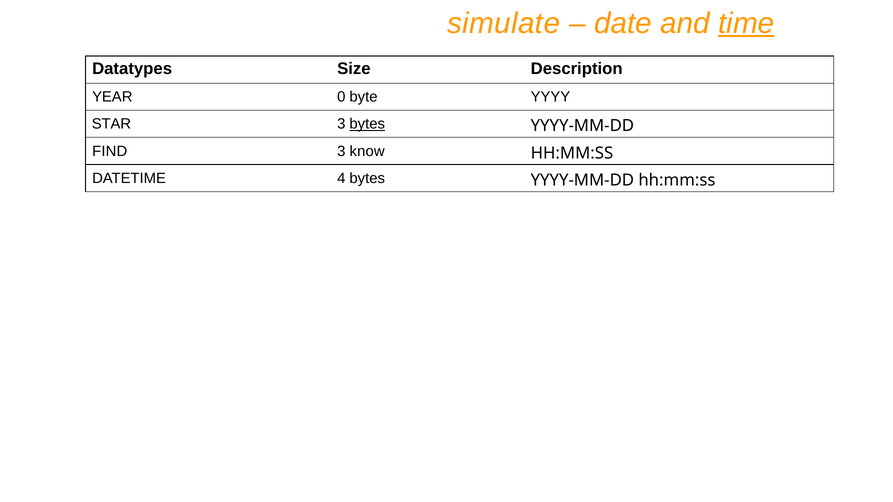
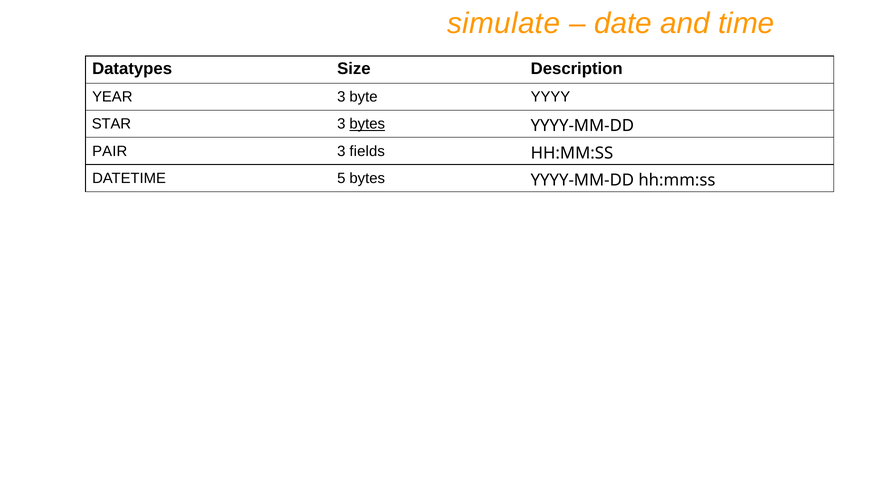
time underline: present -> none (746, 23)
YEAR 0: 0 -> 3 (341, 97)
FIND: FIND -> PAIR (110, 151)
know: know -> fields (367, 151)
4: 4 -> 5 (341, 178)
